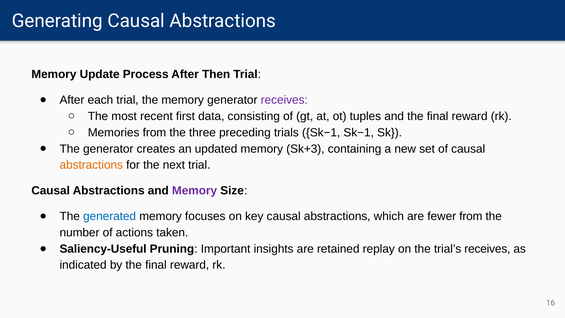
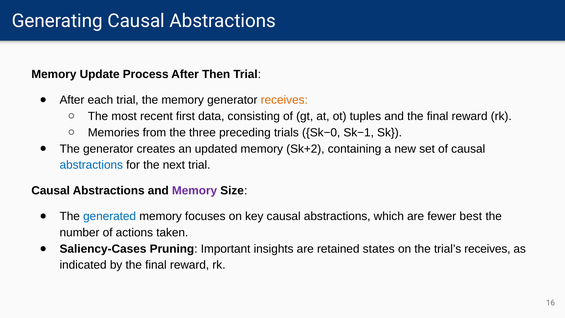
receives colour: purple -> orange (284, 100)
trials Sk−1: Sk−1 -> Sk−0 (321, 132)
Sk+3: Sk+3 -> Sk+2 (305, 149)
abstractions colour: orange -> blue (91, 165)
fewer from: from -> best (471, 216)
Saliency-Useful: Saliency-Useful -> Saliency-Cases (103, 249)
replay: replay -> states (379, 249)
